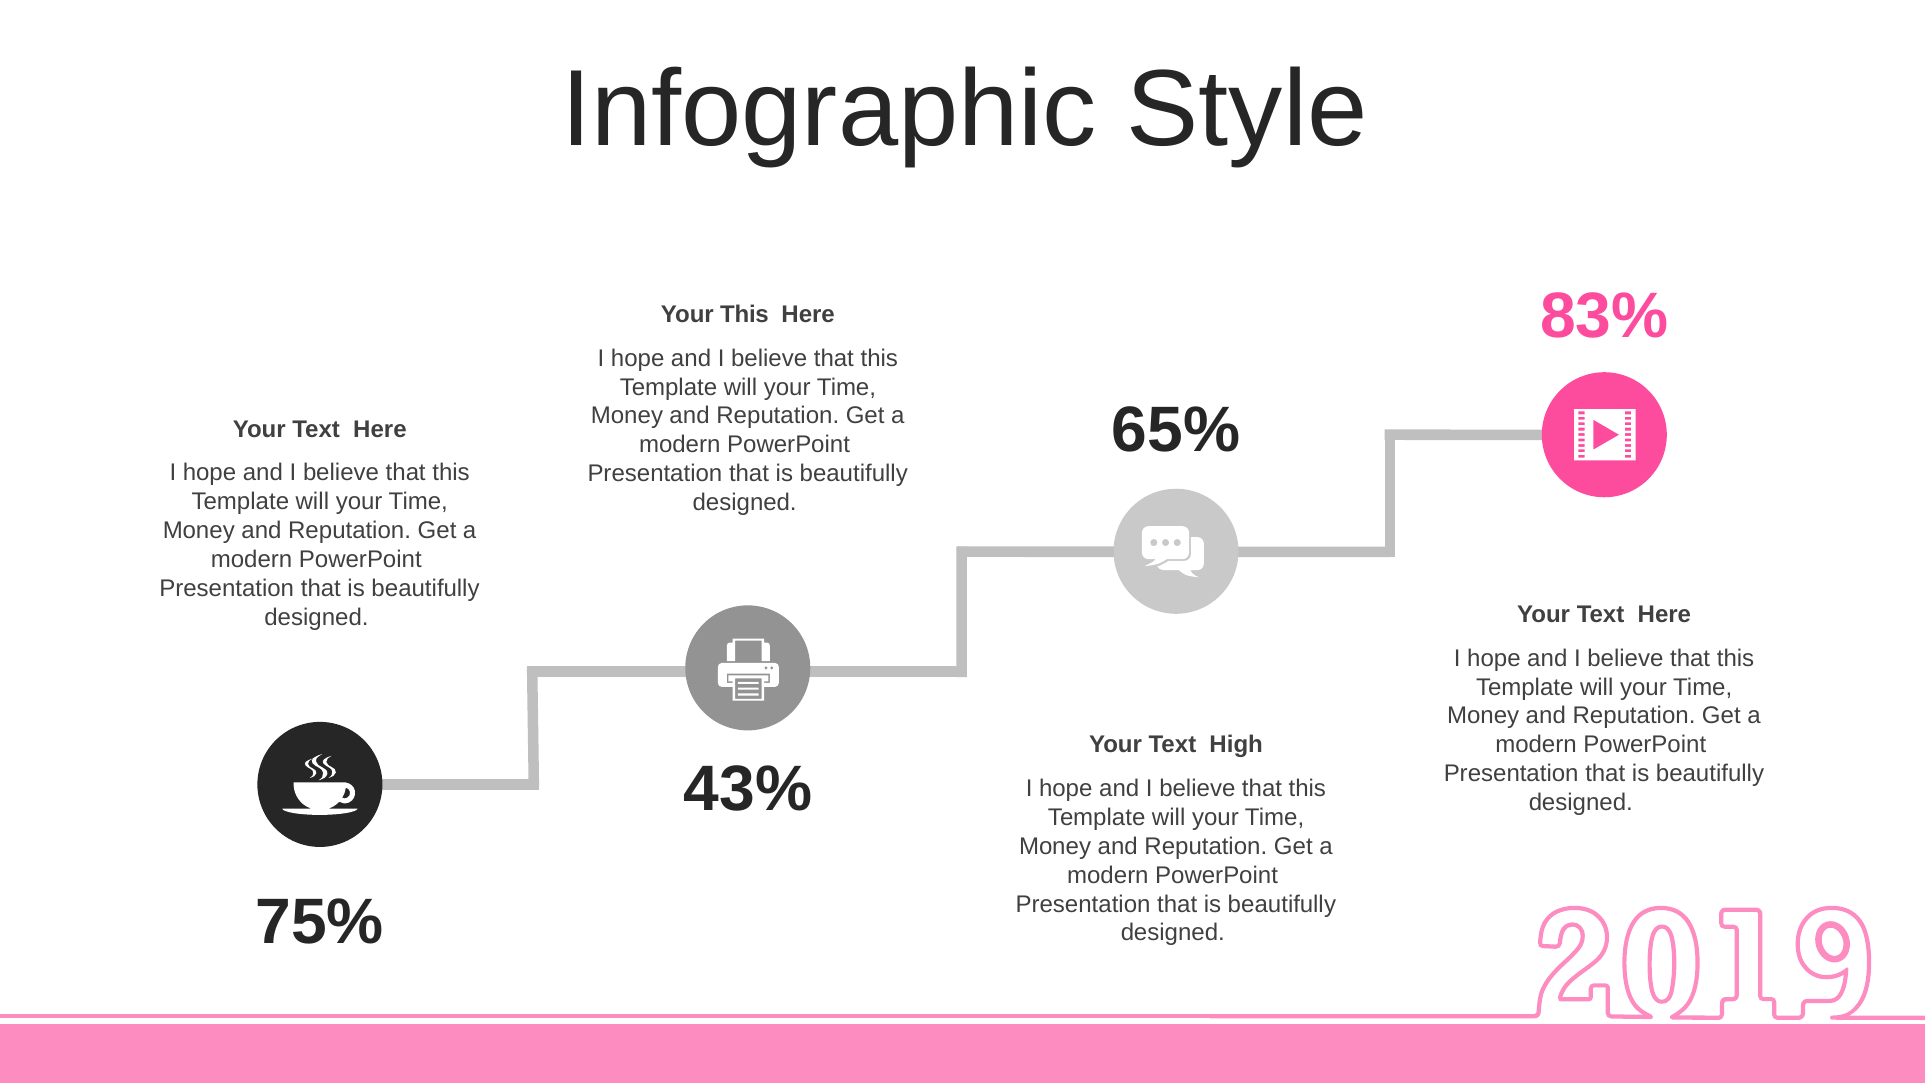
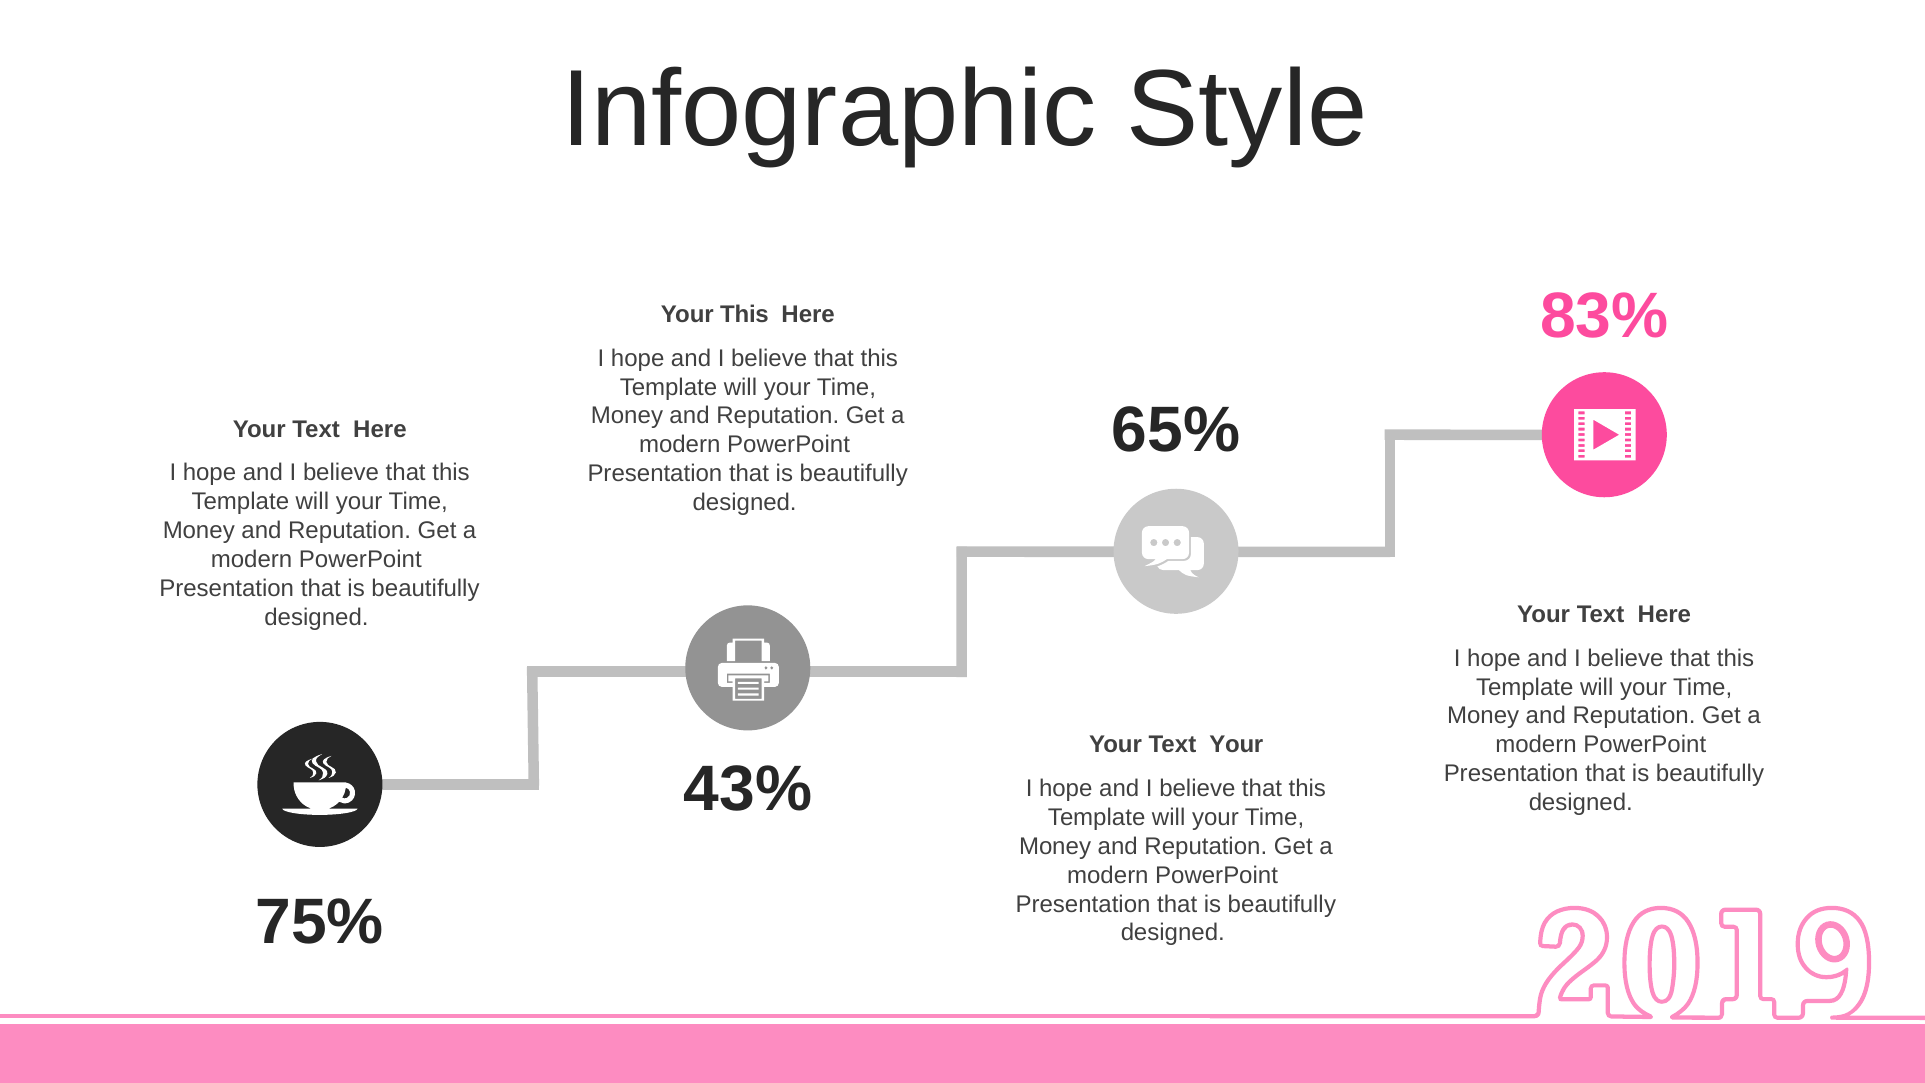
Text High: High -> Your (1236, 745)
